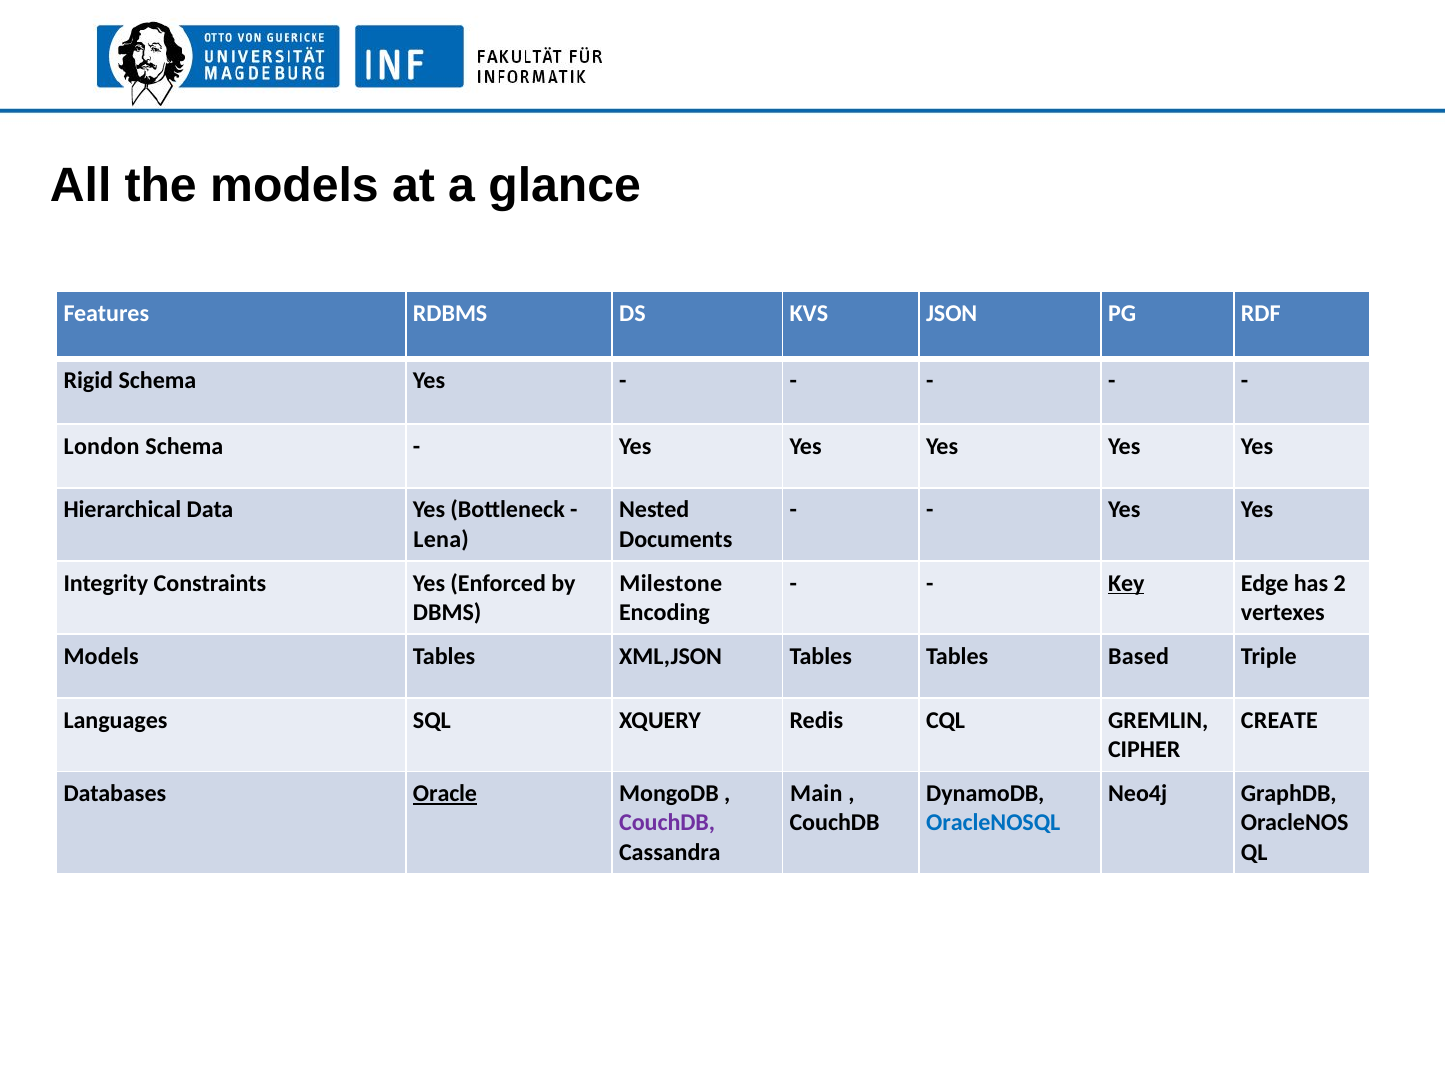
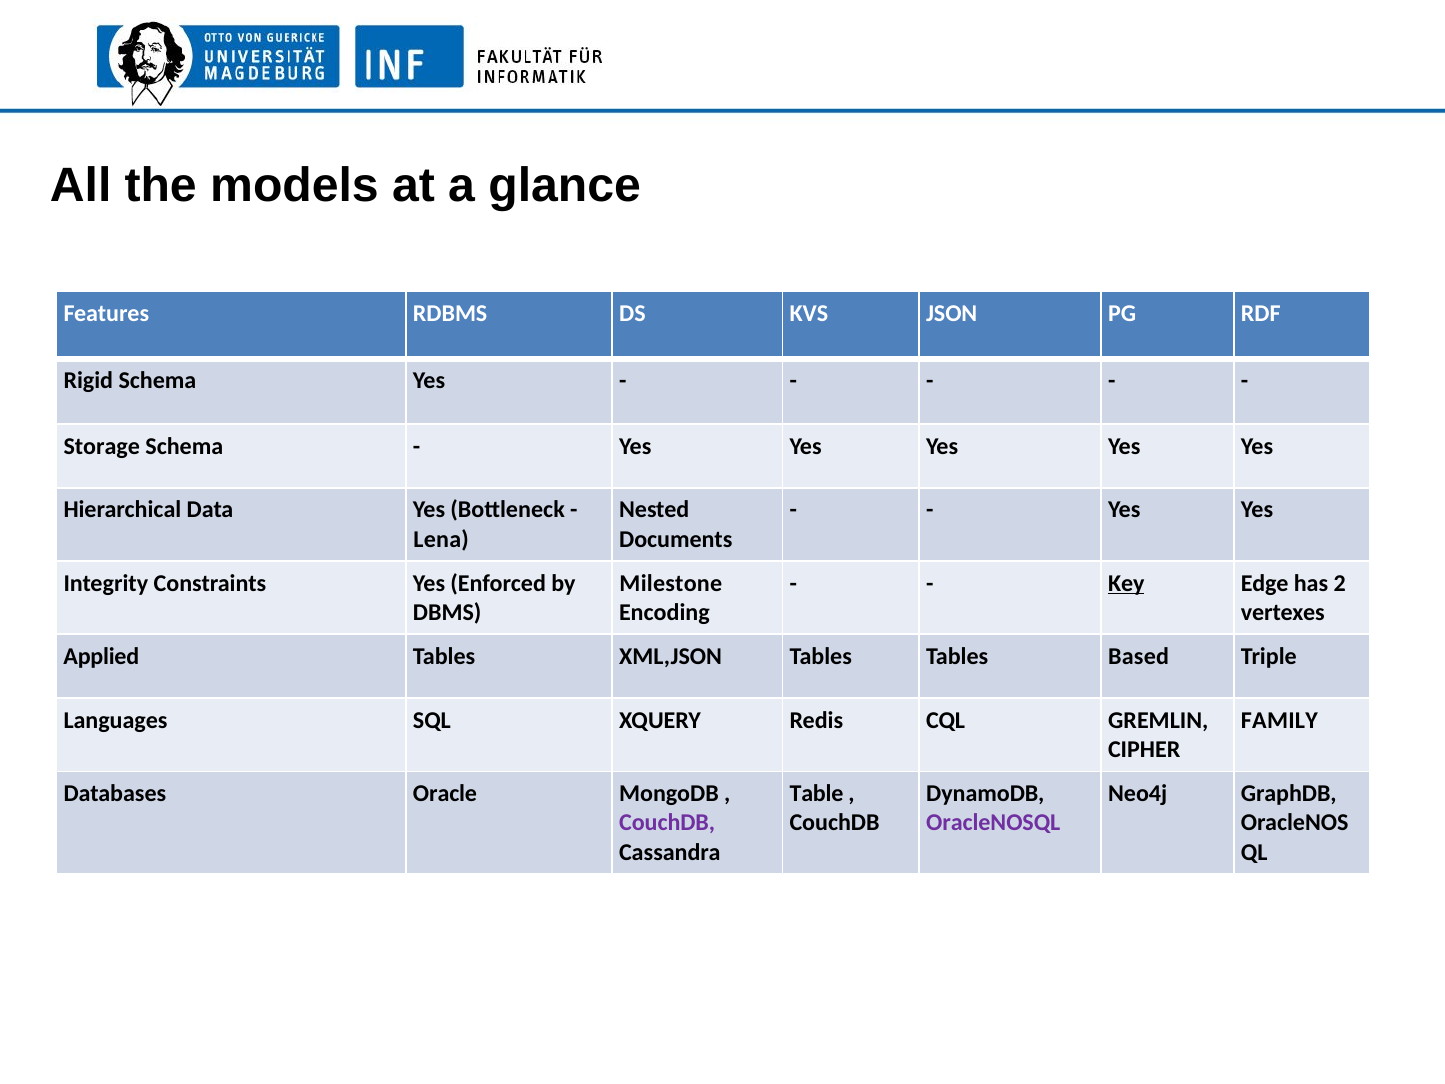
London: London -> Storage (102, 446)
Models: Models -> Applied (101, 656)
CREATE: CREATE -> FAMILY (1279, 720)
Oracle underline: present -> none (445, 793)
Main: Main -> Table (817, 793)
OracleNOSQL colour: blue -> purple (993, 823)
